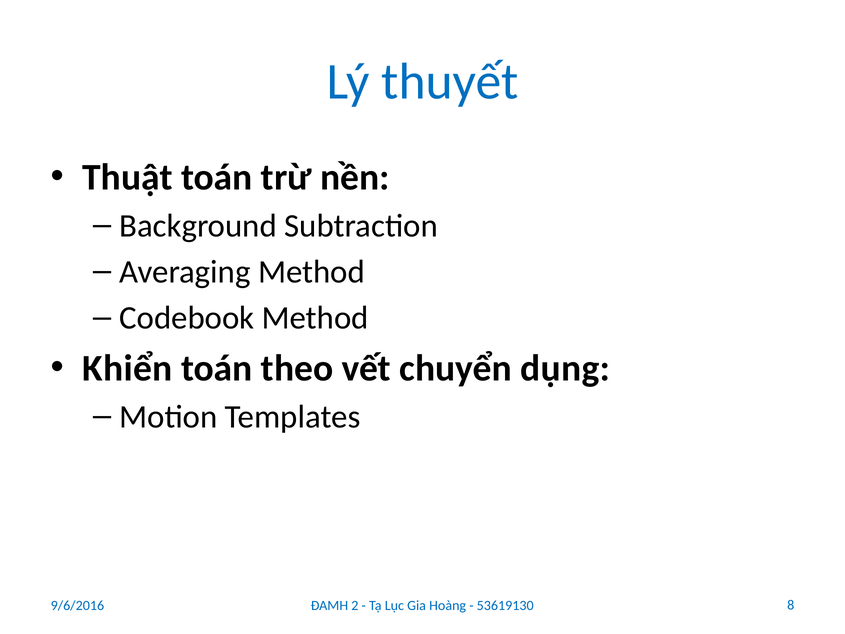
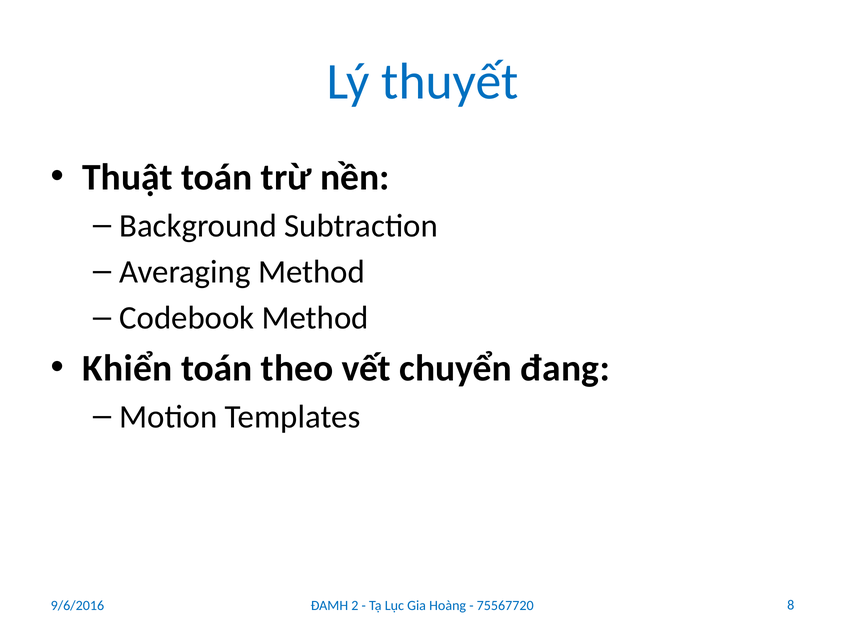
dụng: dụng -> đang (565, 368)
53619130: 53619130 -> 75567720 (505, 605)
